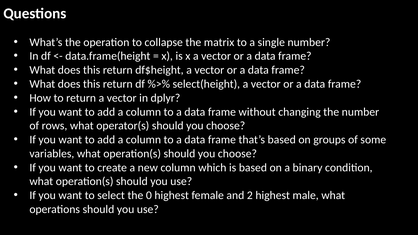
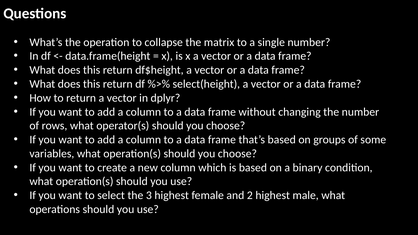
0: 0 -> 3 (149, 196)
